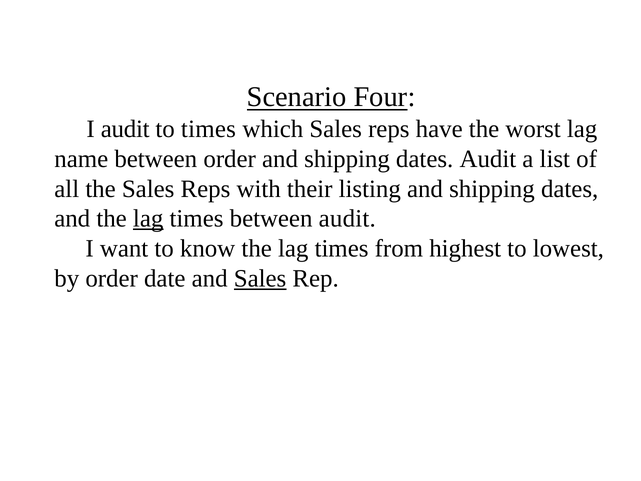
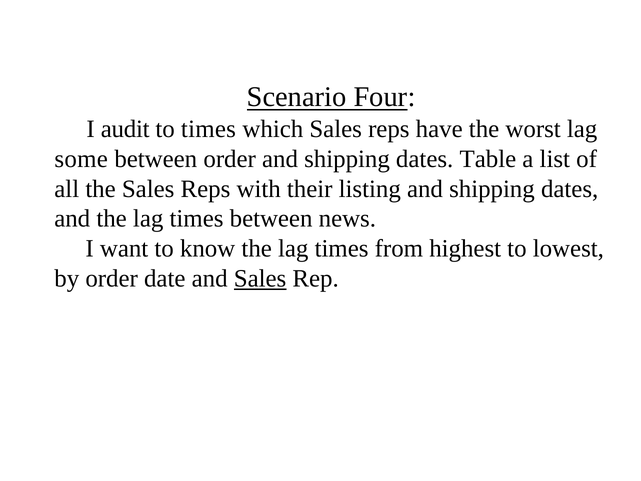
name: name -> some (81, 159)
dates Audit: Audit -> Table (488, 159)
lag underline: present -> none (148, 219)
between audit: audit -> news (347, 219)
